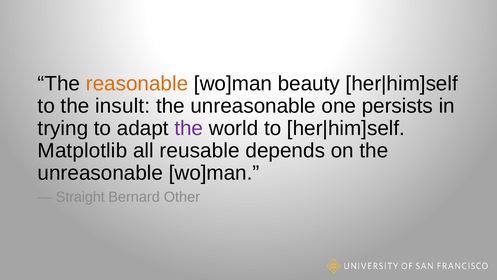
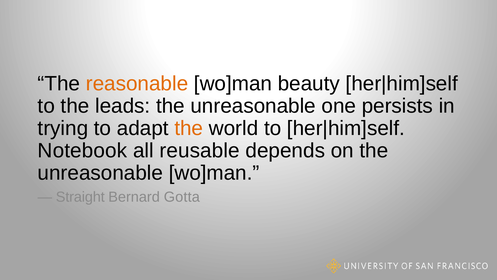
insult: insult -> leads (123, 106)
the colour: purple -> orange (189, 128)
Matplotlib: Matplotlib -> Notebook (82, 150)
Other: Other -> Gotta (182, 197)
